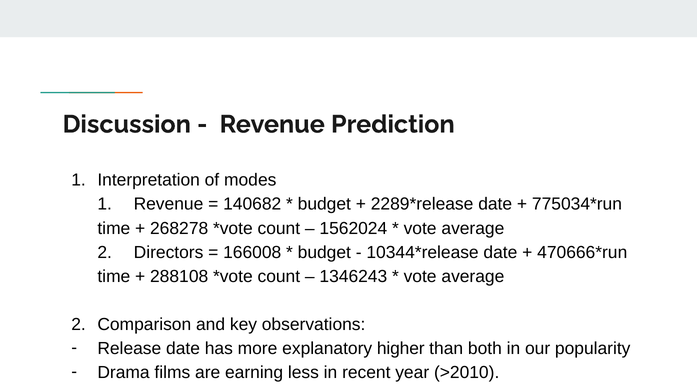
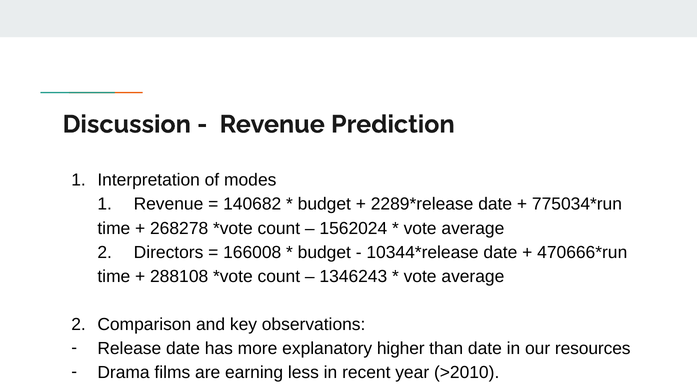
than both: both -> date (485, 349)
popularity: popularity -> resources (593, 349)
